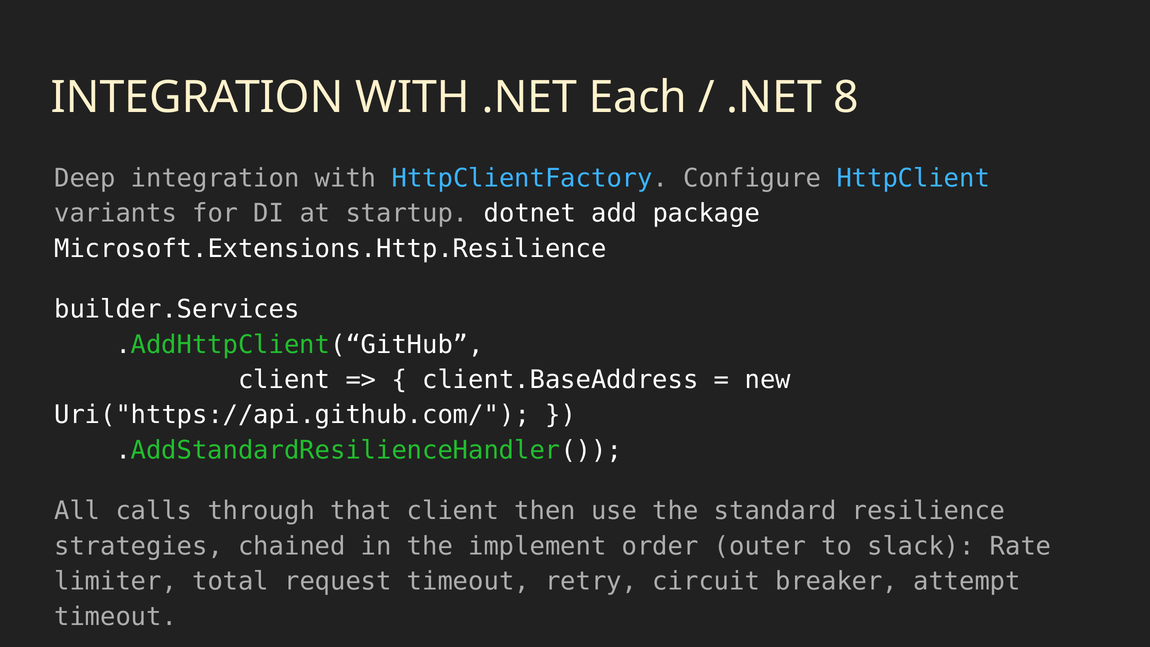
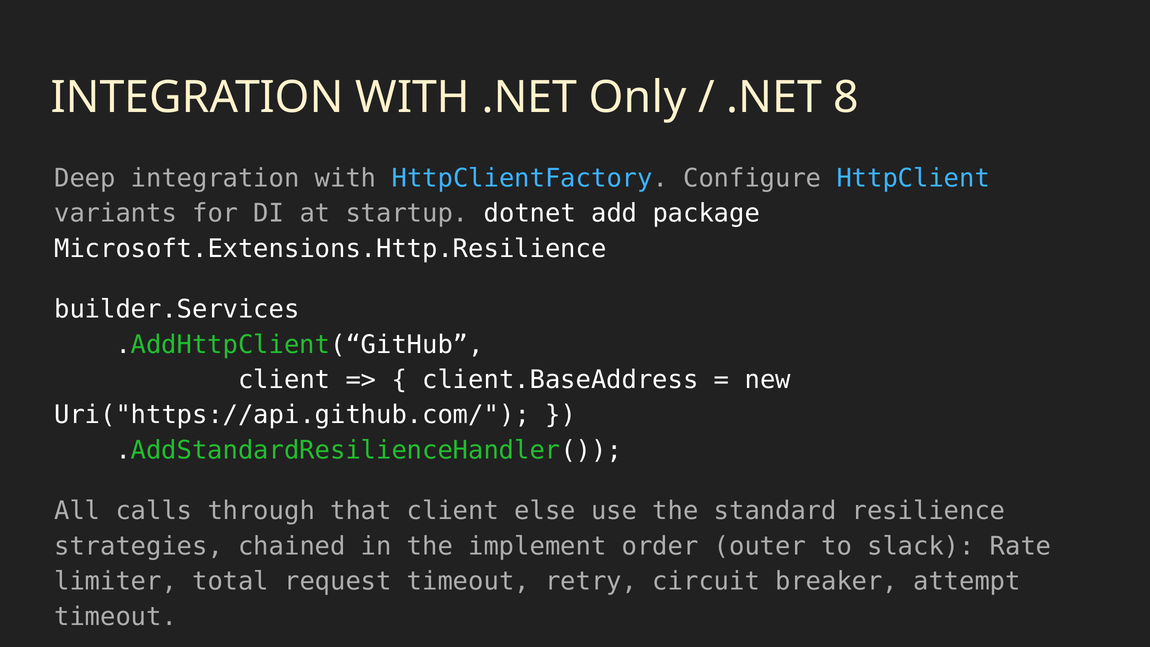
Each: Each -> Only (638, 97)
then: then -> else (545, 511)
